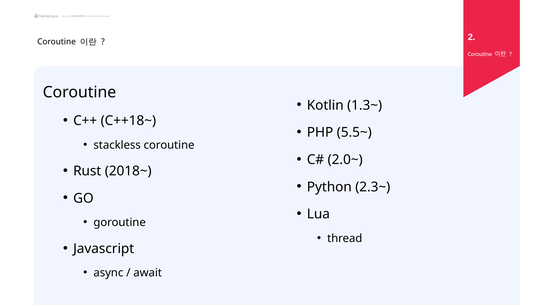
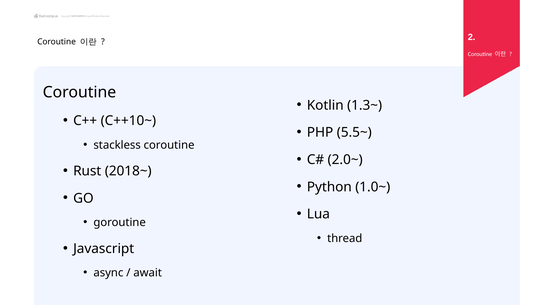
C++18~: C++18~ -> C++10~ (128, 121)
2.3~: 2.3~ -> 1.0~ (373, 187)
